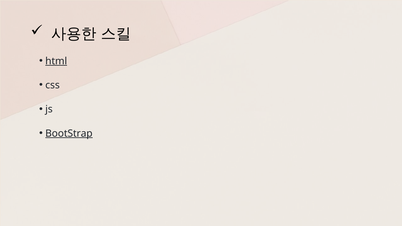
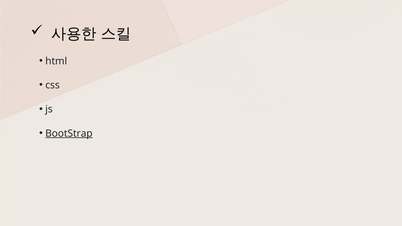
html underline: present -> none (56, 61)
